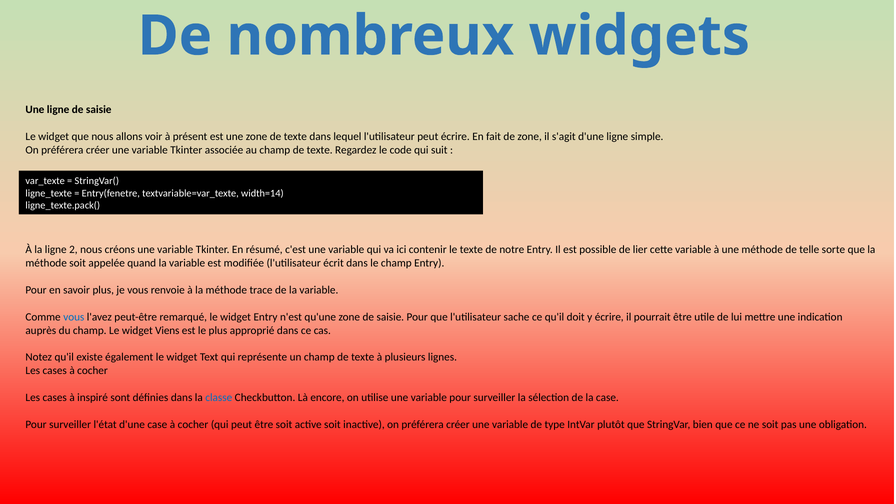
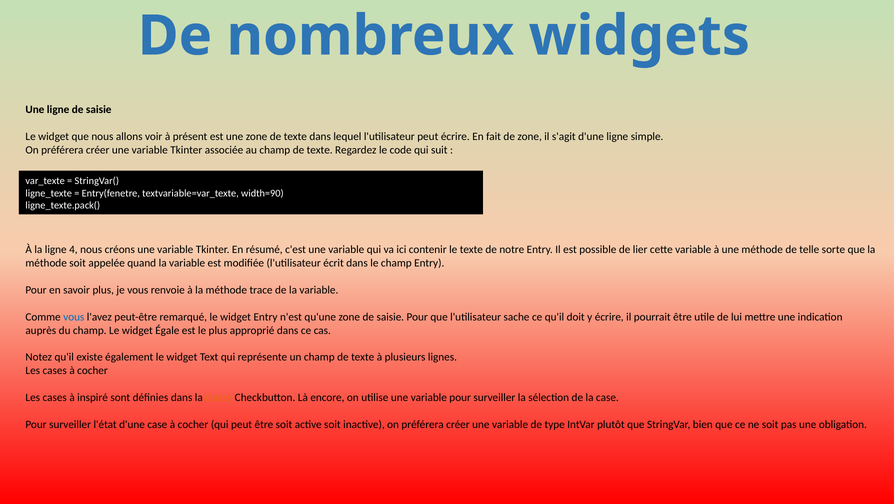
width=14: width=14 -> width=90 (262, 193)
2: 2 -> 4 (73, 250)
Viens: Viens -> Égale (167, 330)
classe colour: blue -> orange (219, 398)
